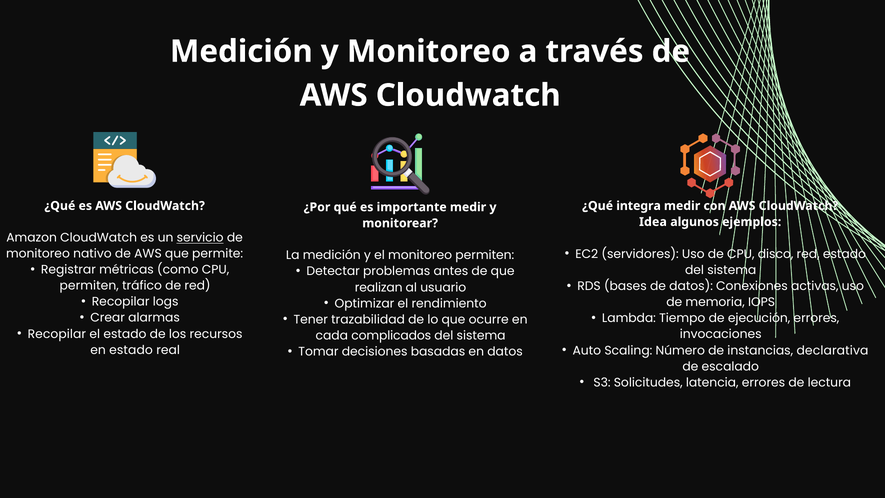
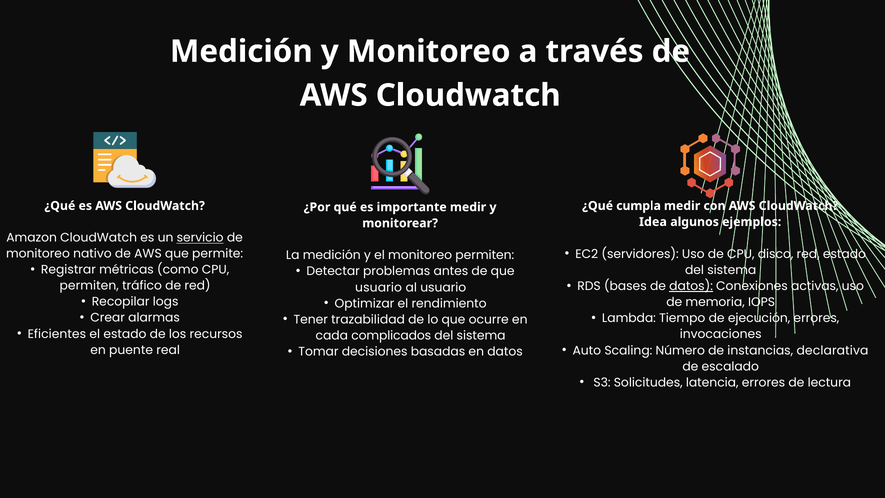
integra: integra -> cumpla (639, 206)
datos underline: none -> present (691, 286)
realizan: realizan -> usuario (379, 287)
Recopilar: Recopilar -> Eficientes (57, 334)
en estado: estado -> puente (131, 350)
